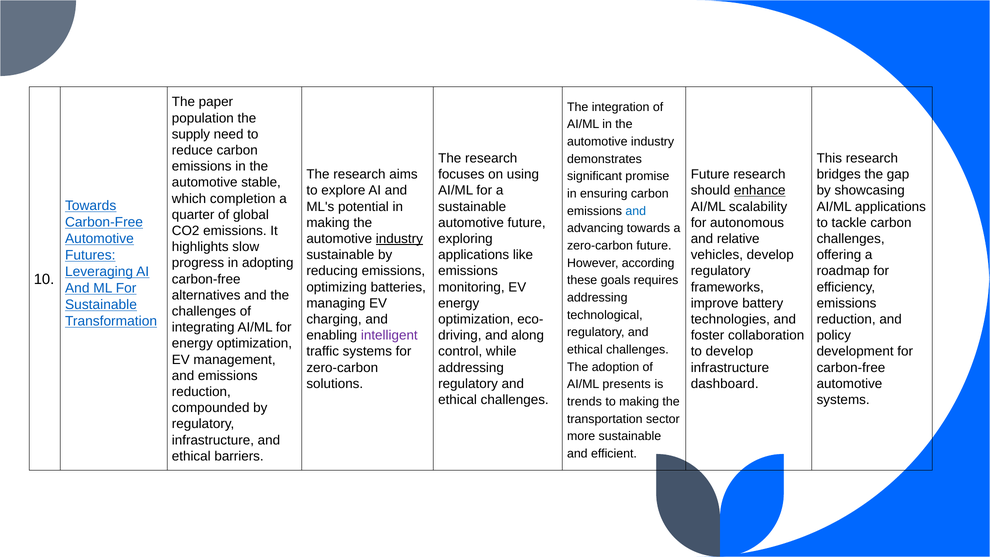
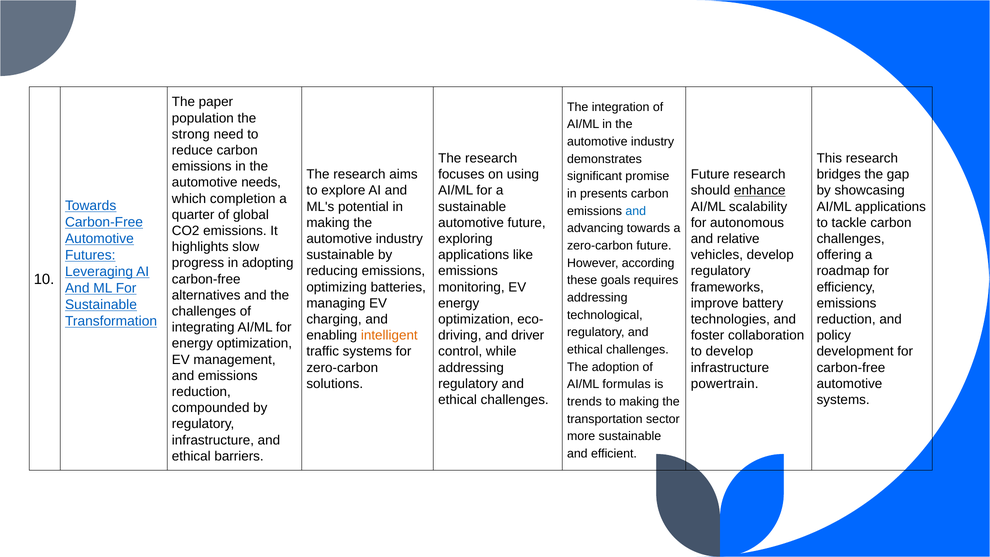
supply: supply -> strong (191, 134)
stable: stable -> needs (261, 182)
ensuring: ensuring -> presents (604, 194)
industry underline: present -> none (399, 239)
intelligent colour: purple -> orange (389, 335)
along: along -> driver (528, 335)
dashboard: dashboard -> powertrain (725, 384)
presents: presents -> formulas (627, 384)
